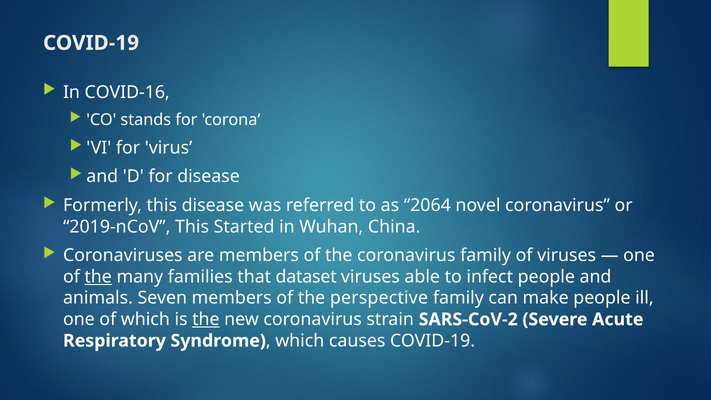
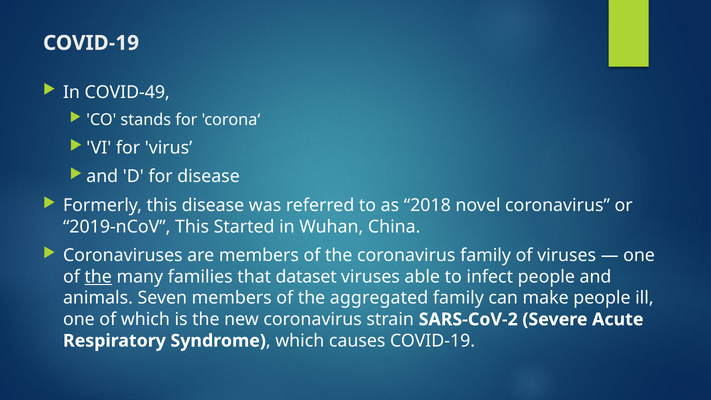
COVID-16: COVID-16 -> COVID-49 (127, 92)
2064: 2064 -> 2018 (427, 205)
perspective: perspective -> aggregated (379, 298)
the underline: present -> none (206, 319)
